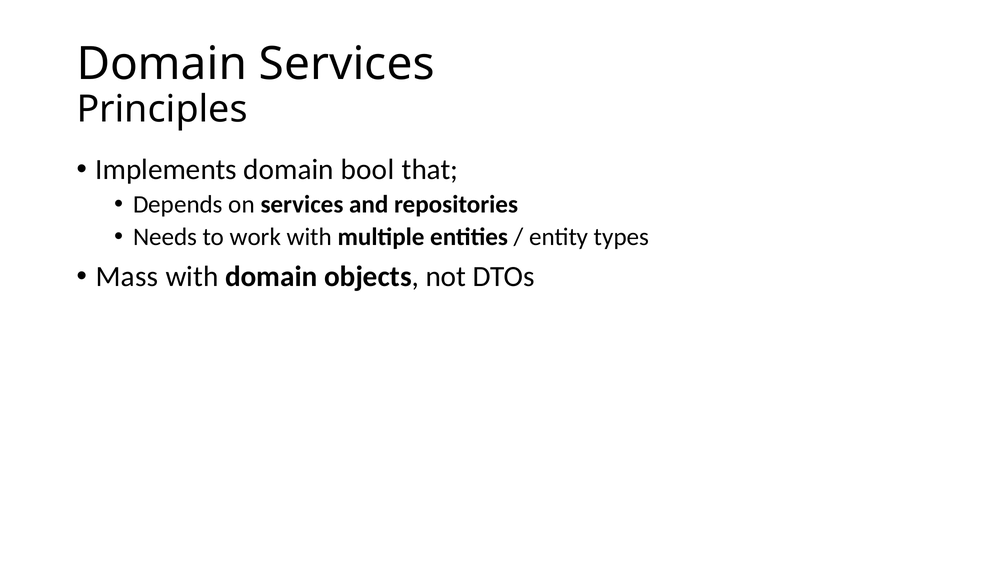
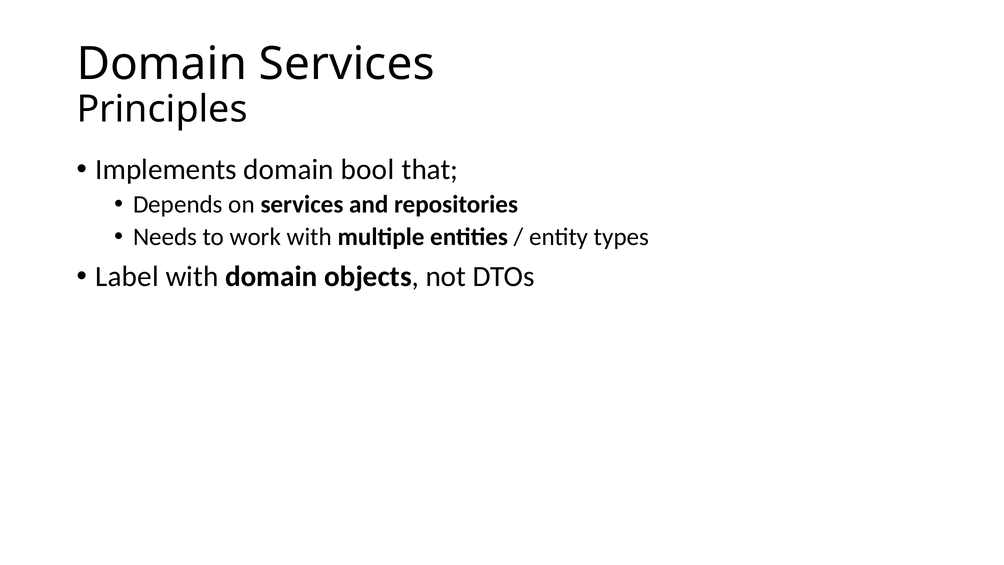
Mass: Mass -> Label (127, 276)
